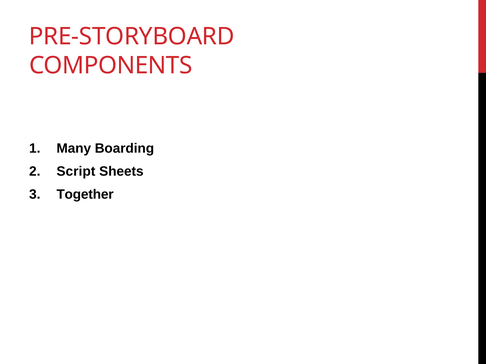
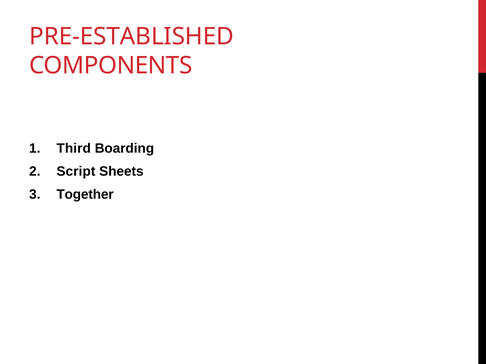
PRE-STORYBOARD: PRE-STORYBOARD -> PRE-ESTABLISHED (132, 37)
Many: Many -> Third (74, 149)
